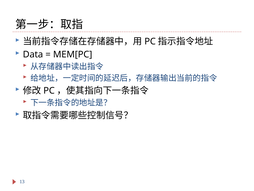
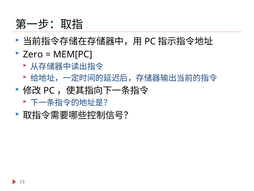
Data: Data -> Zero (33, 54)
